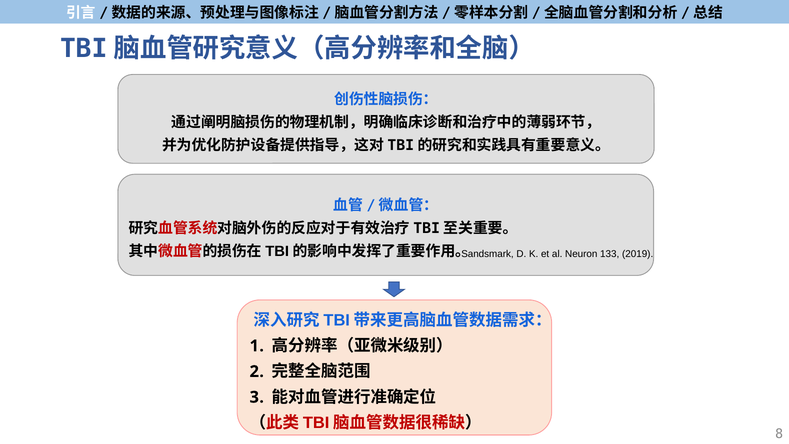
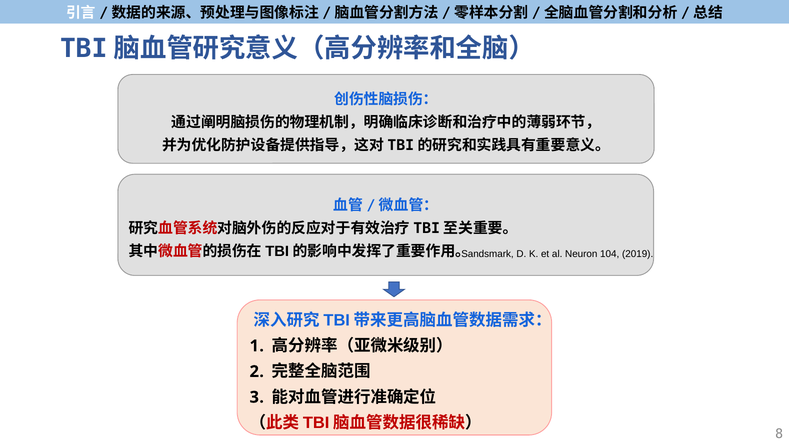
133: 133 -> 104 (610, 254)
